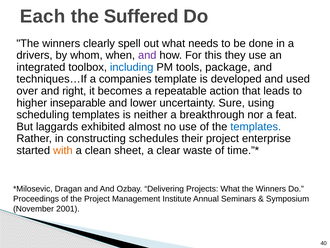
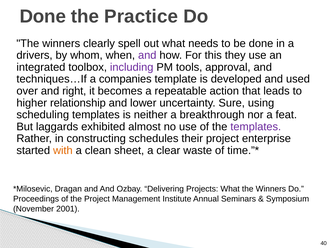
Each: Each -> Done (43, 16)
Suffered: Suffered -> Practice (141, 16)
including colour: blue -> purple (132, 67)
package: package -> approval (228, 67)
inseparable: inseparable -> relationship (78, 103)
templates colour: blue -> purple (256, 126)
